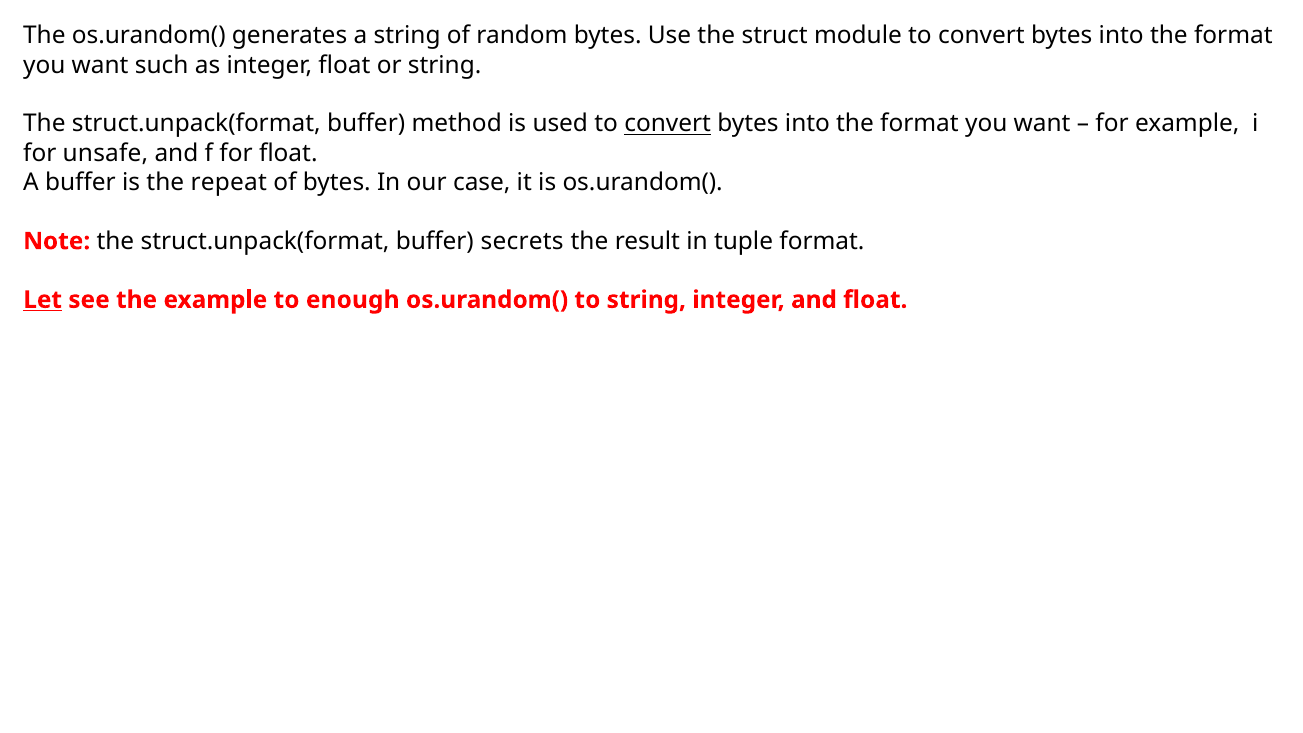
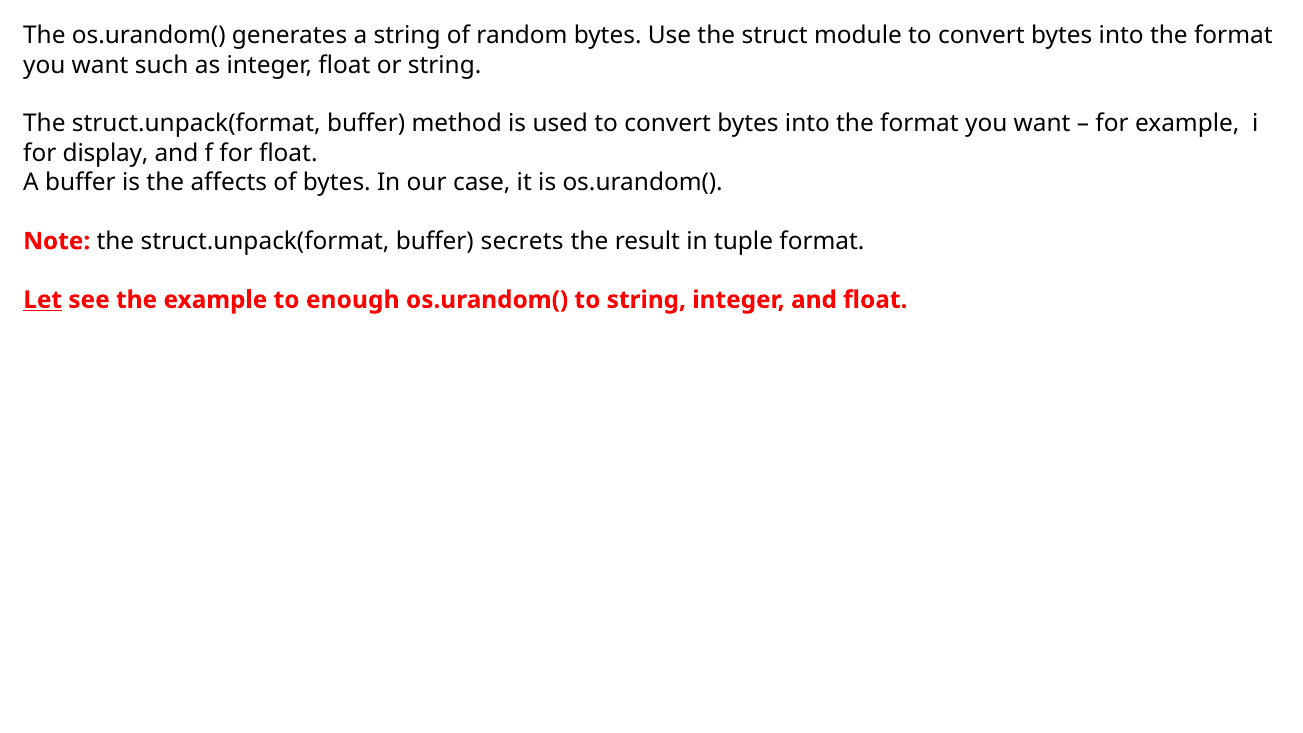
convert underline: present -> none (668, 124)
unsafe: unsafe -> display (106, 153)
repeat: repeat -> affects (229, 182)
